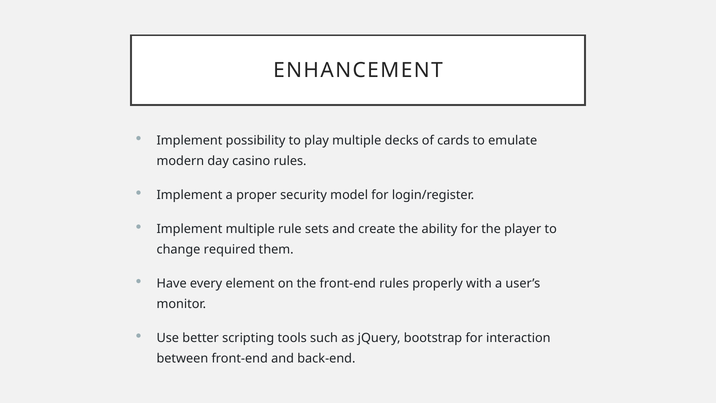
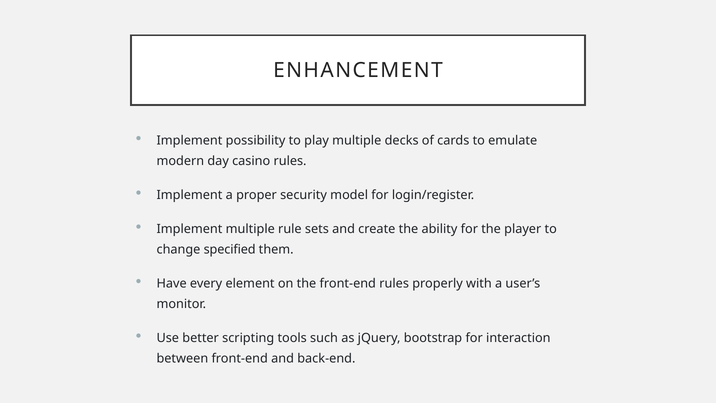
required: required -> specified (230, 249)
